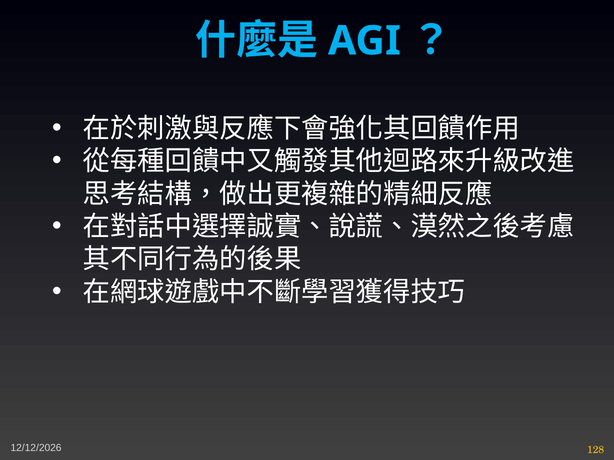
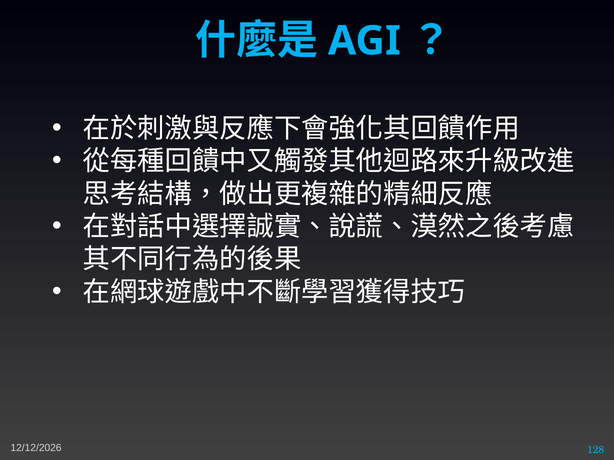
128 colour: yellow -> light blue (596, 450)
